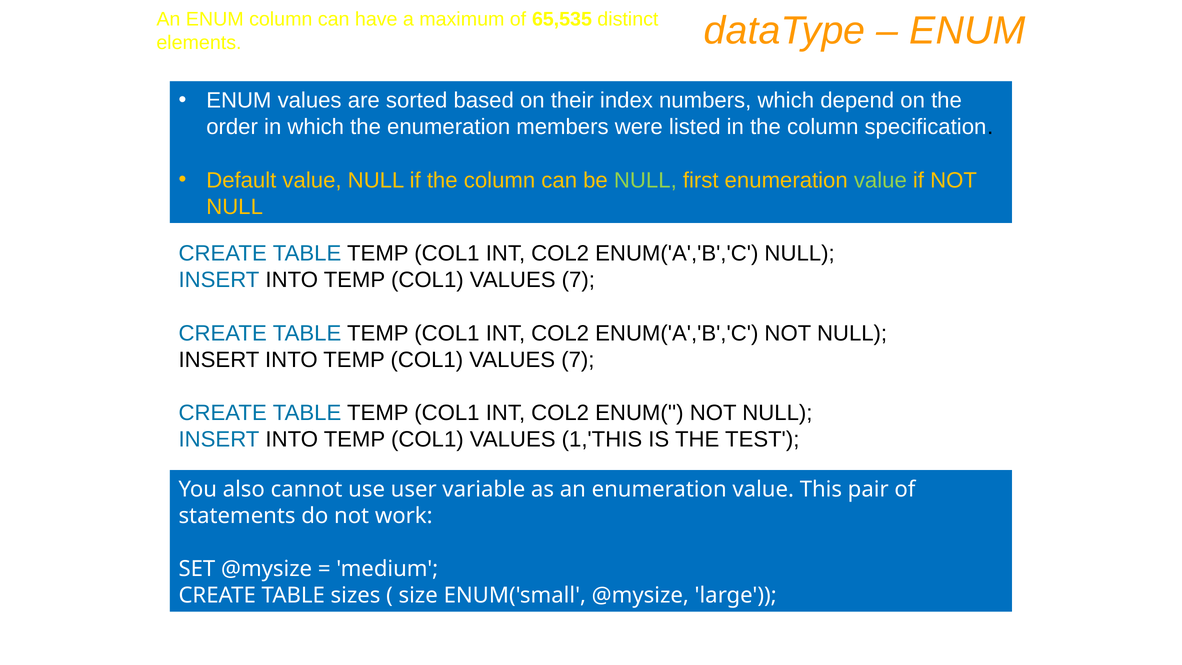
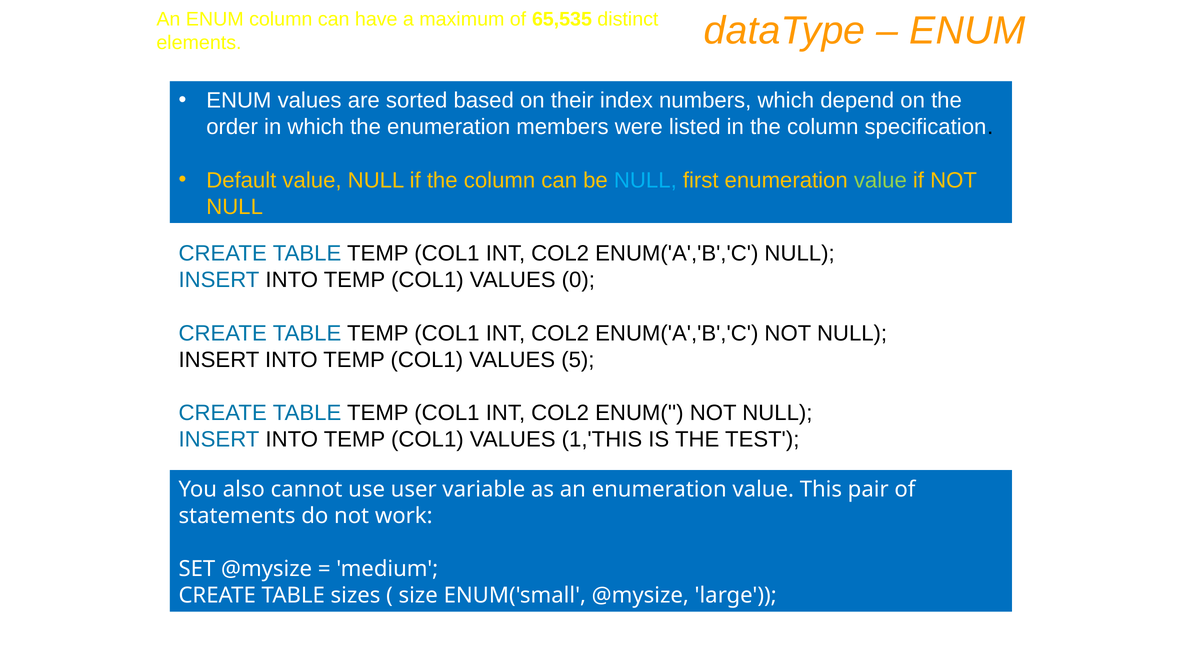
NULL colour: light green -> light blue (645, 180)
7: 7 -> 0 (578, 280)
7: 7 -> 5 (578, 360)
